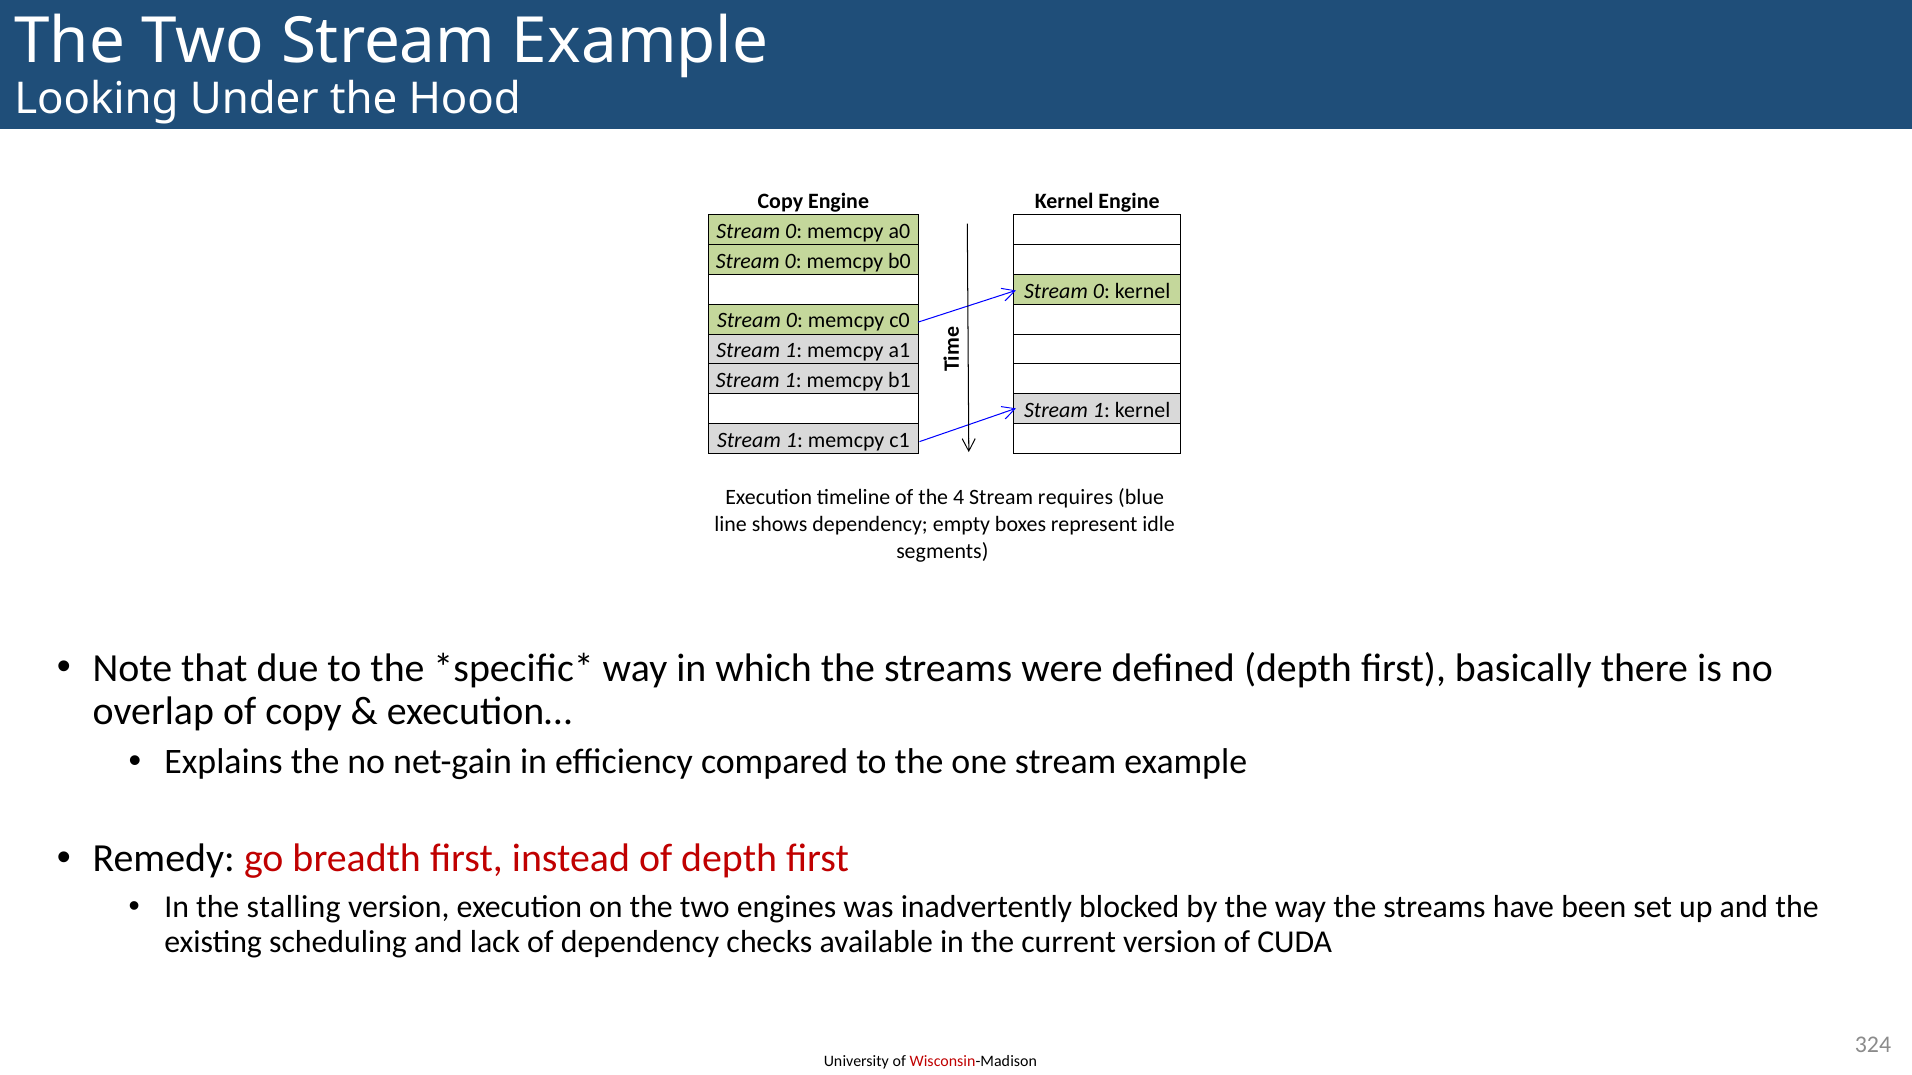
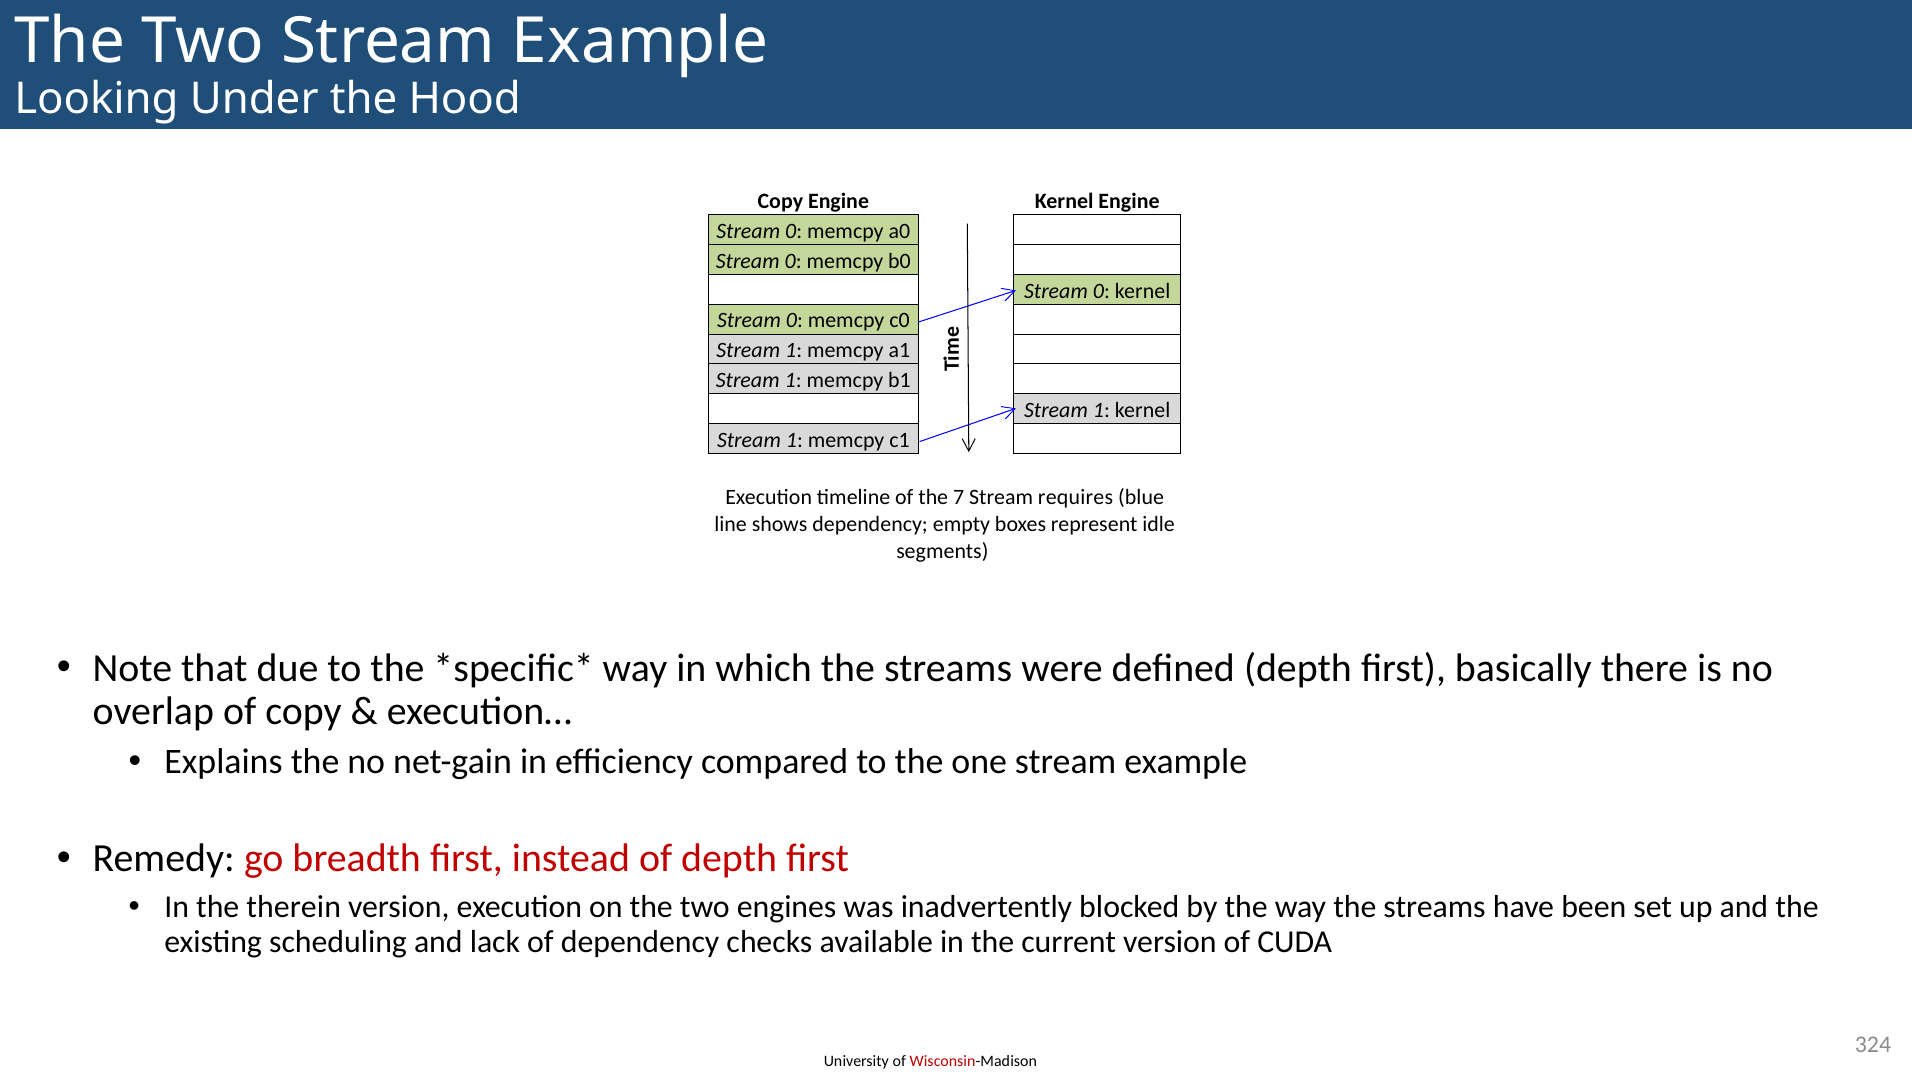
4: 4 -> 7 (959, 497)
stalling: stalling -> therein (294, 908)
